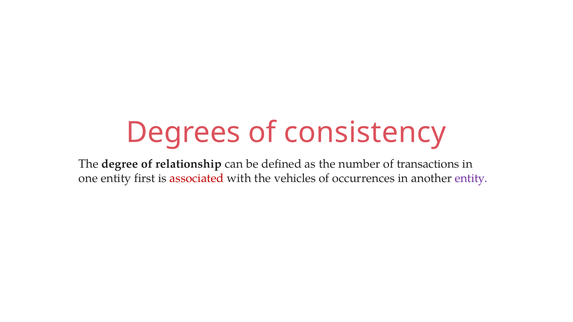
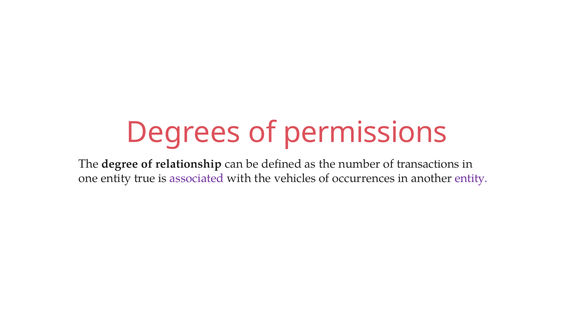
consistency: consistency -> permissions (365, 133)
first: first -> true (145, 178)
associated colour: red -> purple (197, 178)
